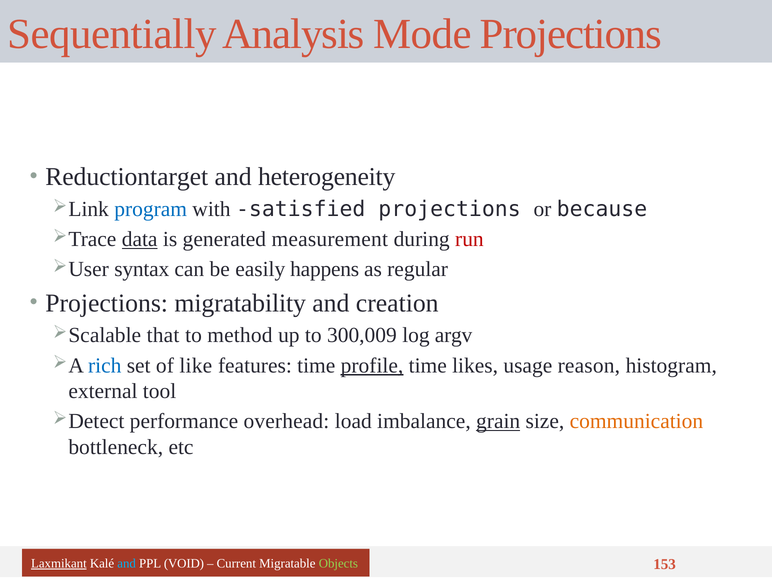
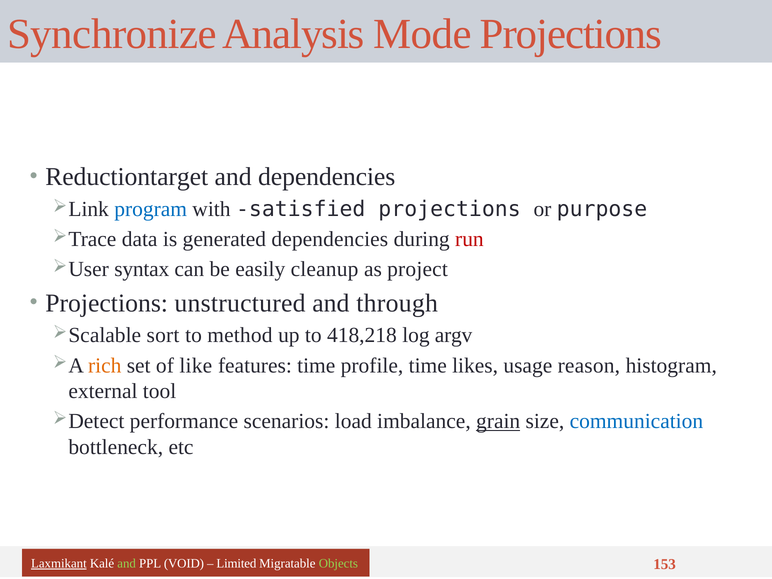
Sequentially: Sequentially -> Synchronize (112, 34)
and heterogeneity: heterogeneity -> dependencies (327, 177)
because: because -> purpose (602, 209)
data underline: present -> none (140, 239)
generated measurement: measurement -> dependencies (330, 239)
happens: happens -> cleanup (325, 269)
regular: regular -> project (418, 269)
migratability: migratability -> unstructured (240, 303)
creation: creation -> through (397, 303)
that: that -> sort (163, 335)
300,009: 300,009 -> 418,218 (362, 335)
rich colour: blue -> orange (105, 365)
profile underline: present -> none (372, 365)
overhead: overhead -> scenarios (286, 421)
communication colour: orange -> blue (636, 421)
and colour: light blue -> light green (127, 564)
Current: Current -> Limited (236, 564)
